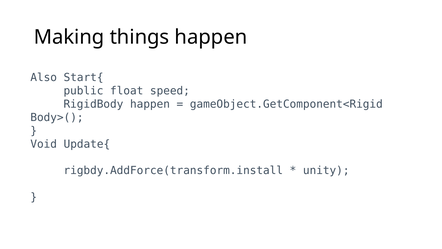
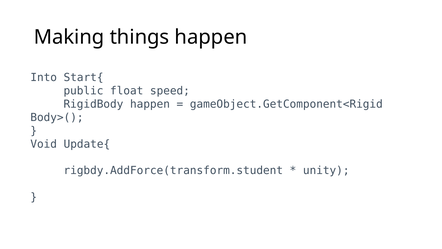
Also: Also -> Into (44, 78)
rigbdy.AddForce(transform.install: rigbdy.AddForce(transform.install -> rigbdy.AddForce(transform.student (173, 170)
